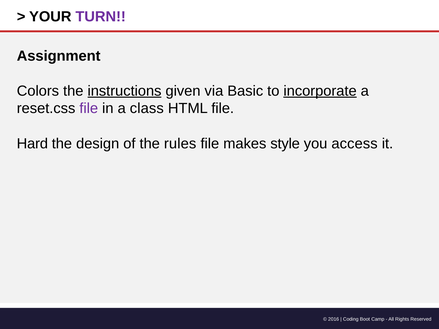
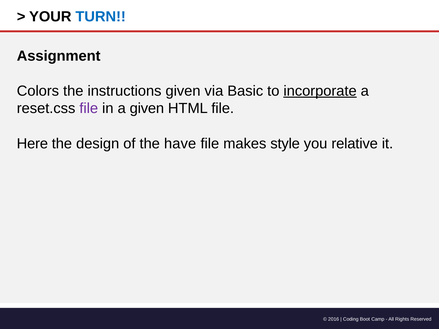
TURN colour: purple -> blue (101, 17)
instructions underline: present -> none (125, 91)
a class: class -> given (147, 109)
Hard: Hard -> Here (32, 144)
rules: rules -> have (180, 144)
access: access -> relative (355, 144)
